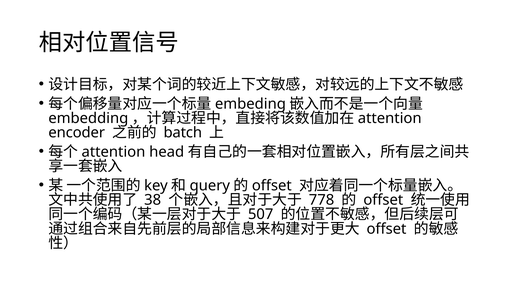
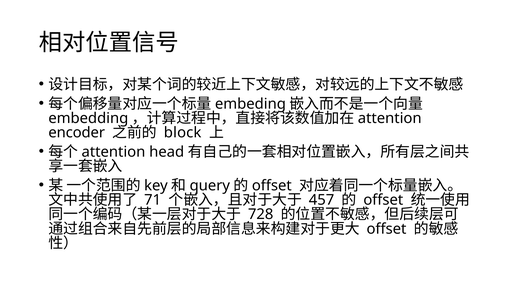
batch: batch -> block (183, 133)
38: 38 -> 71 (153, 200)
778: 778 -> 457 (322, 200)
507: 507 -> 728 (261, 215)
